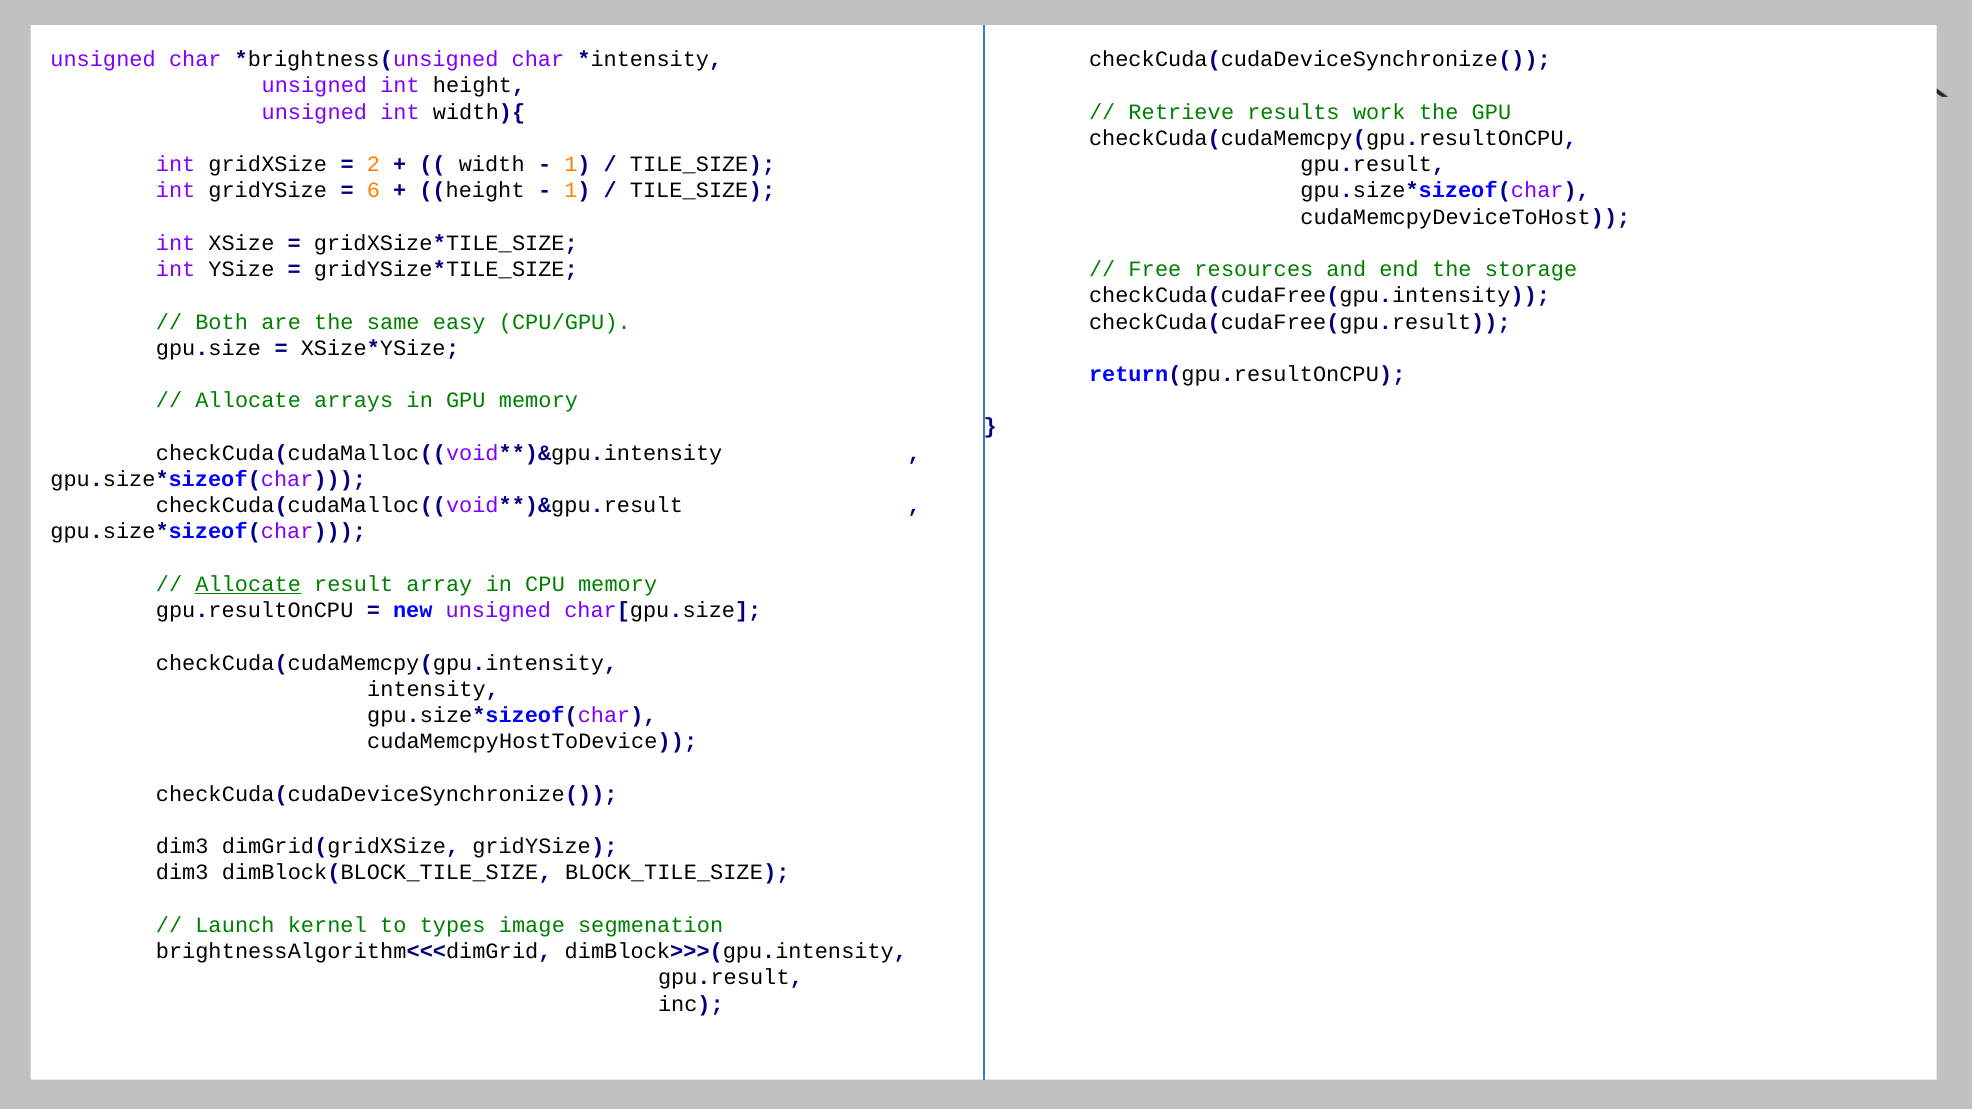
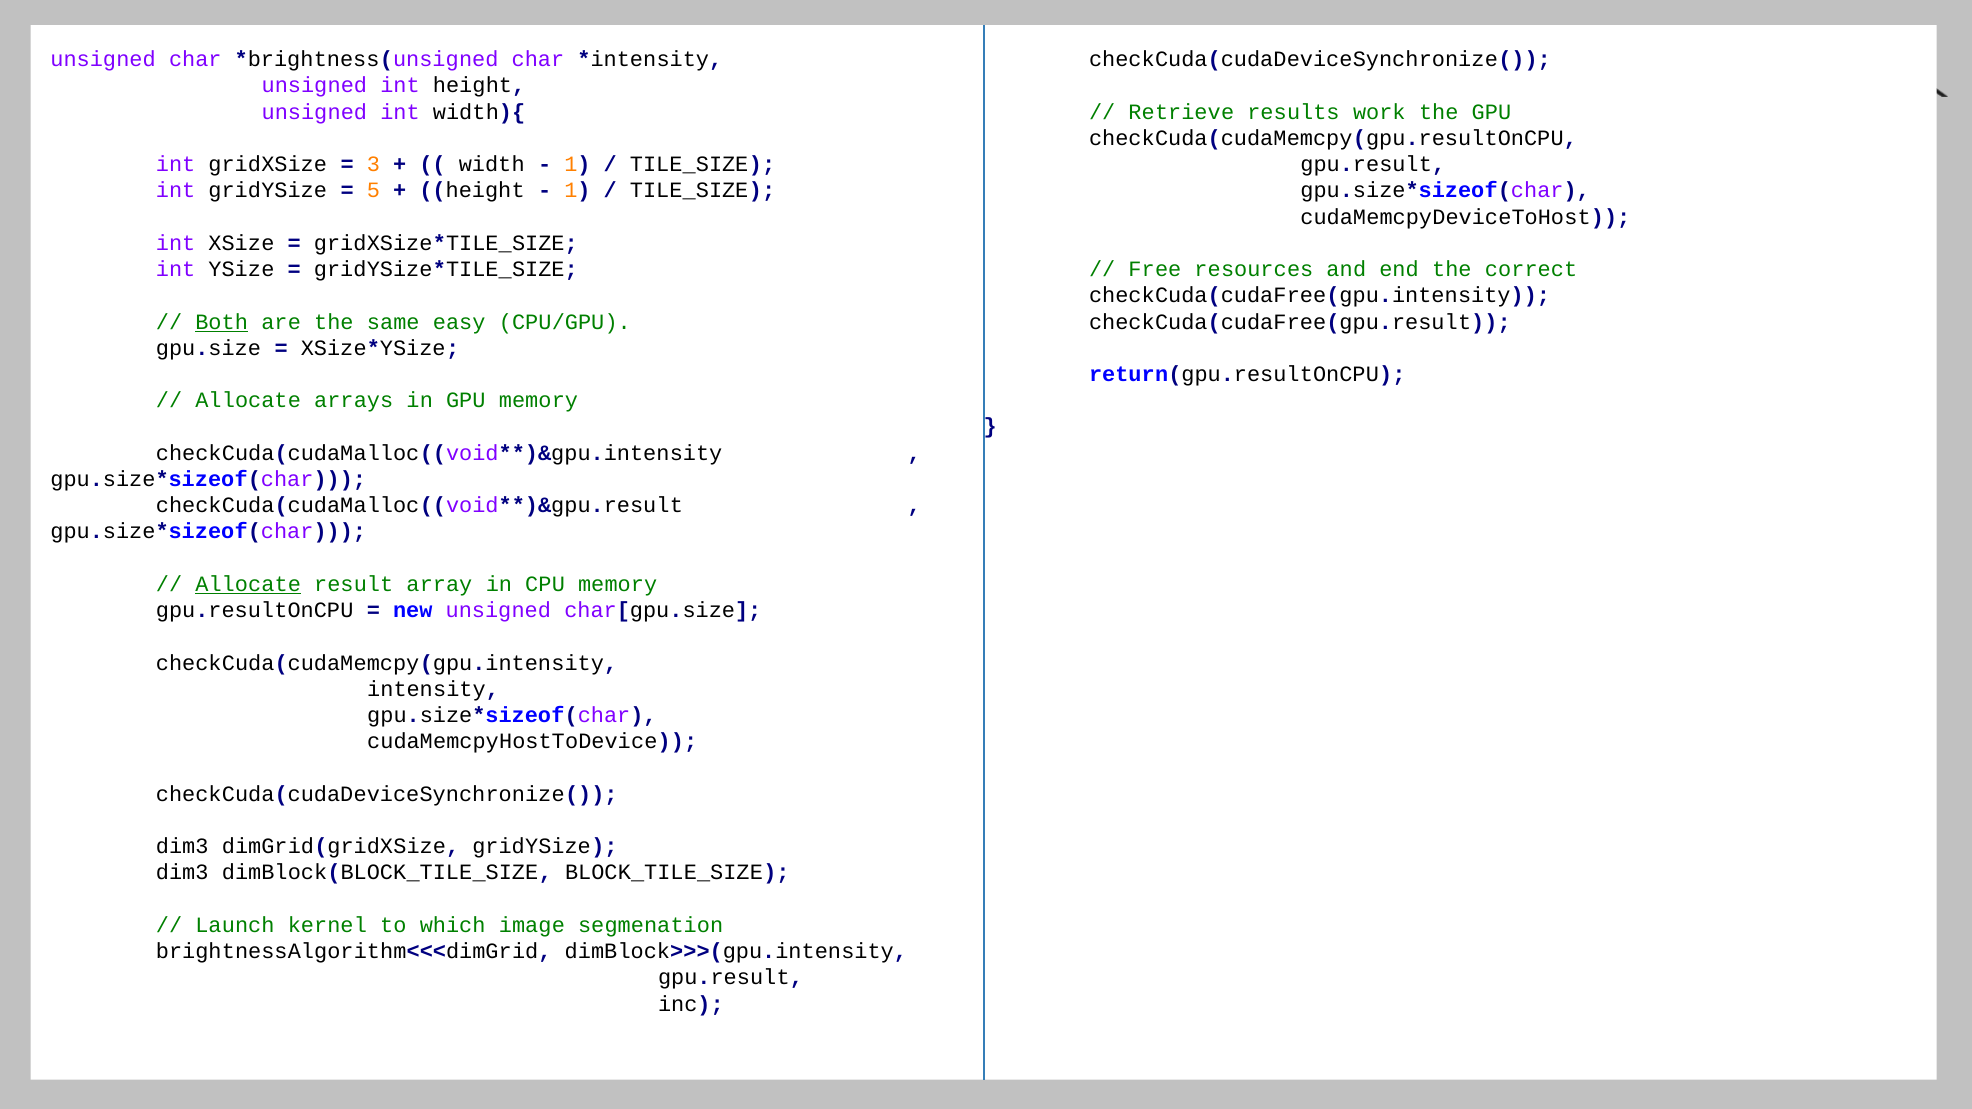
2: 2 -> 3 (373, 164)
6: 6 -> 5 (373, 191)
storage: storage -> correct (1531, 269)
Both underline: none -> present (222, 322)
types: types -> which (453, 925)
